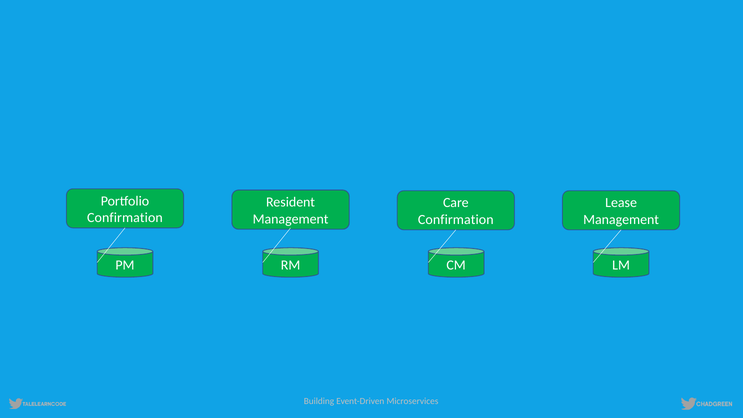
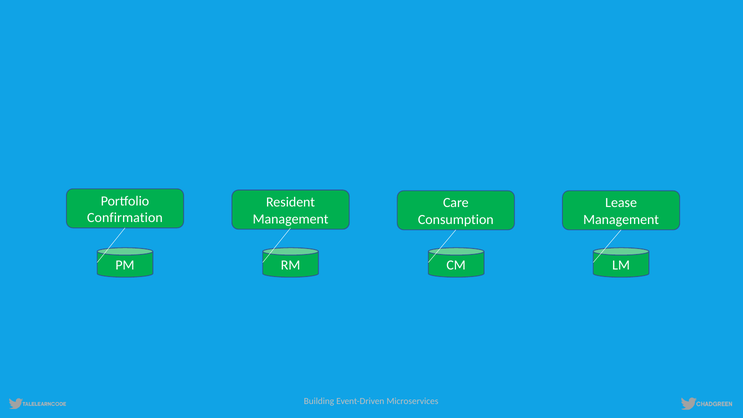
Confirmation: Confirmation -> Consumption (456, 220)
